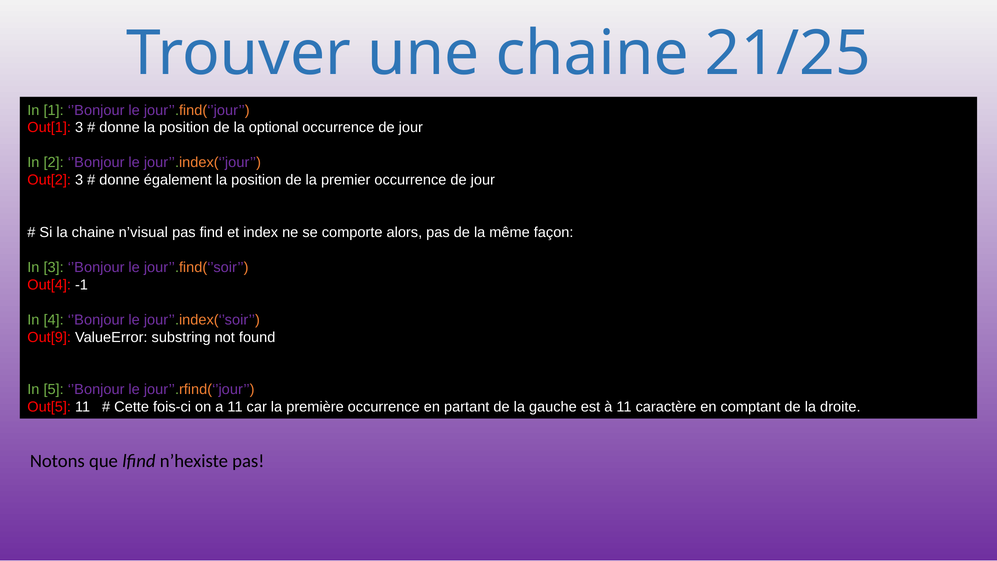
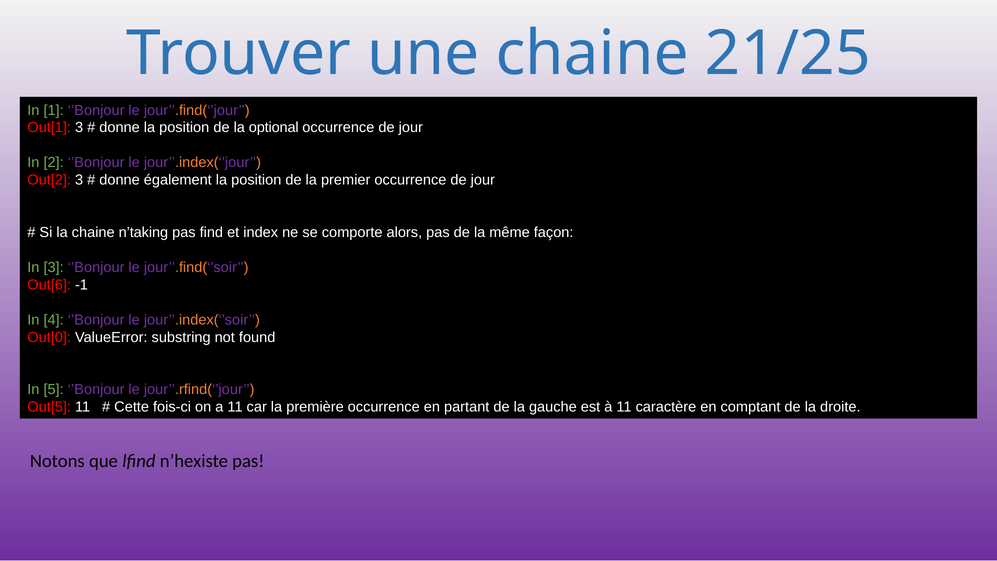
n’visual: n’visual -> n’taking (143, 232)
Out[4: Out[4 -> Out[6 (49, 285)
Out[9: Out[9 -> Out[0 (49, 337)
